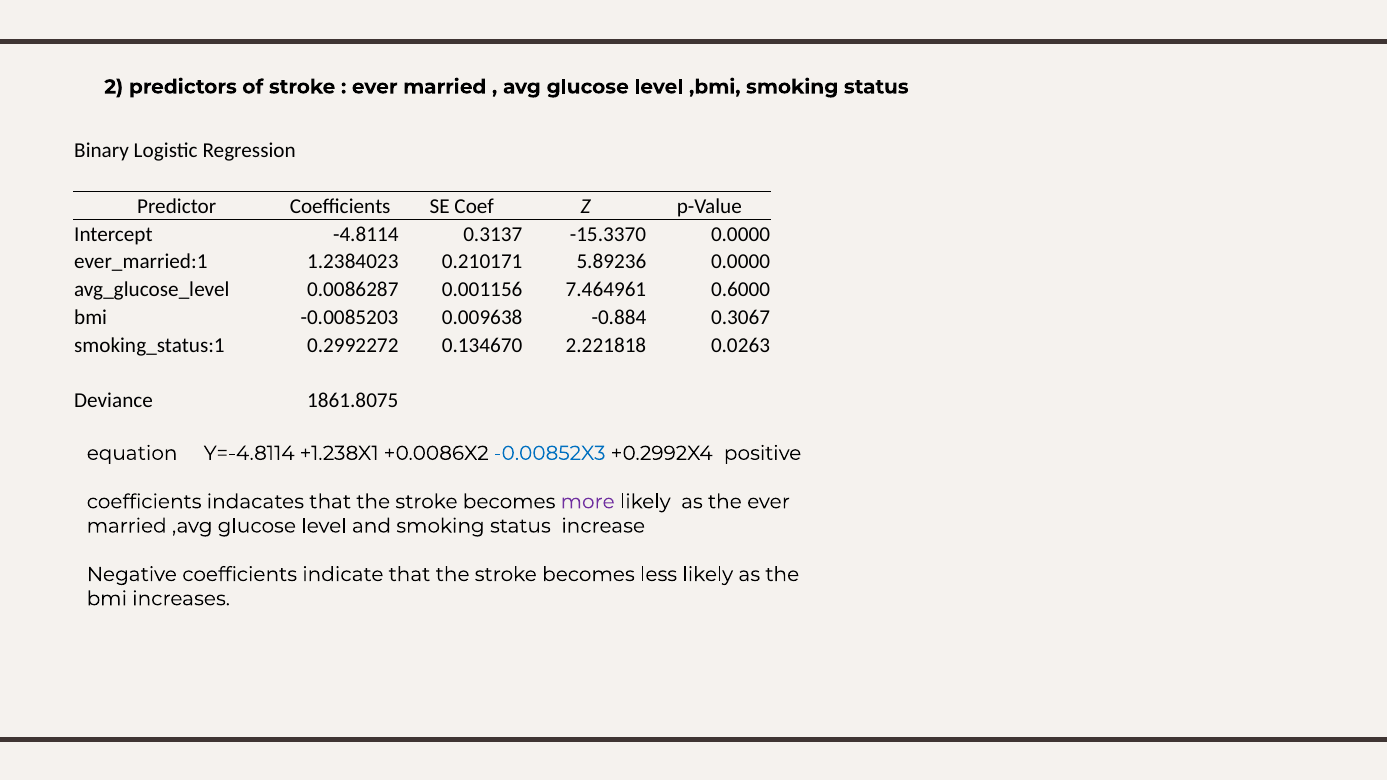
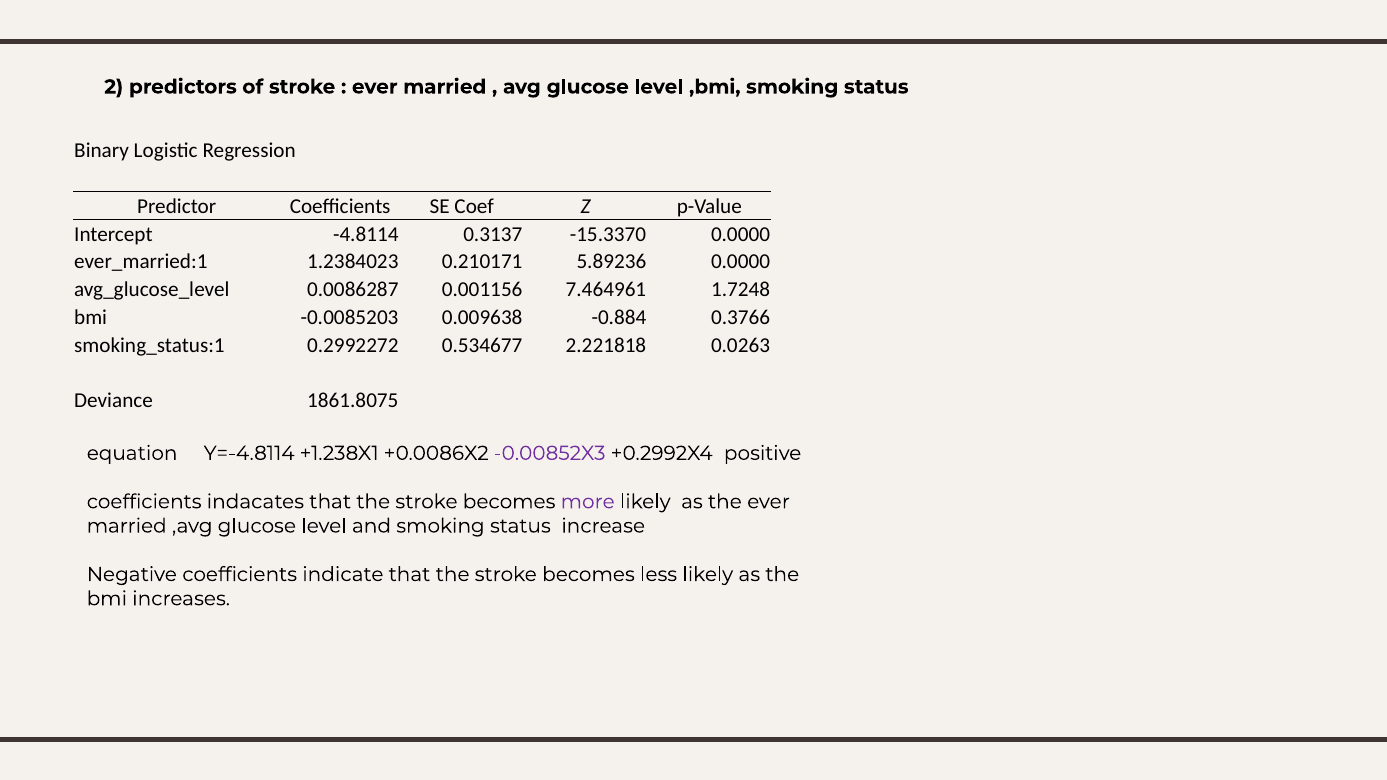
0.6000: 0.6000 -> 1.7248 (741, 290)
0.3067: 0.3067 -> 0.3766 (741, 317)
0.134670: 0.134670 -> 0.534677 (482, 345)
-0.00852X3 colour: blue -> purple (550, 453)
